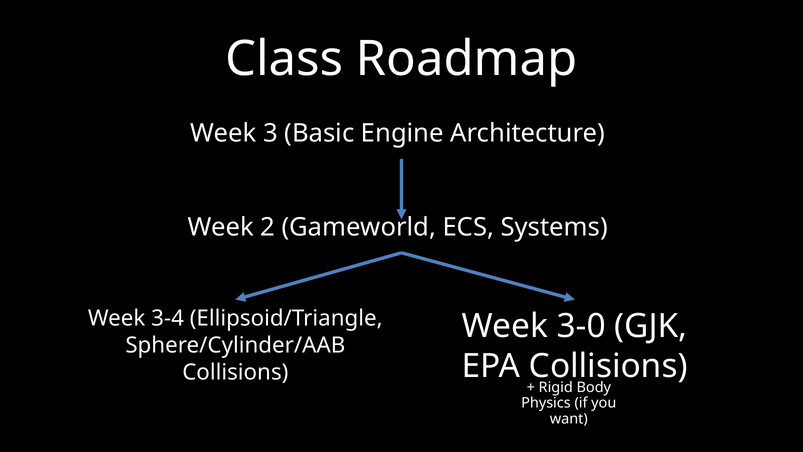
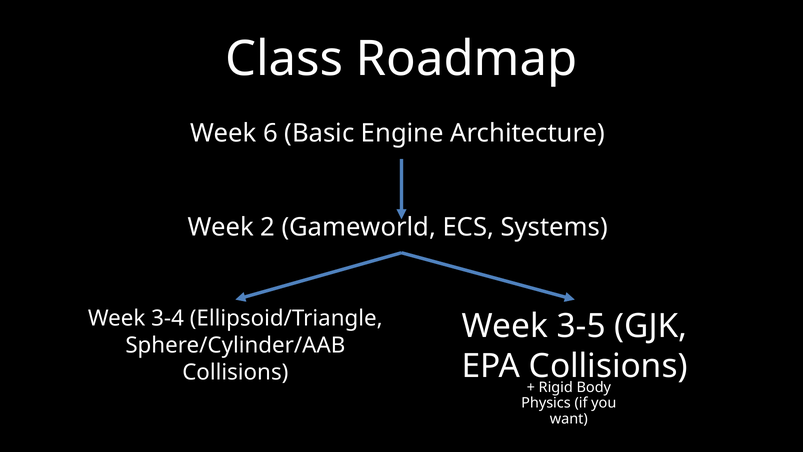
3: 3 -> 6 (270, 133)
3-0: 3-0 -> 3-5 (581, 326)
